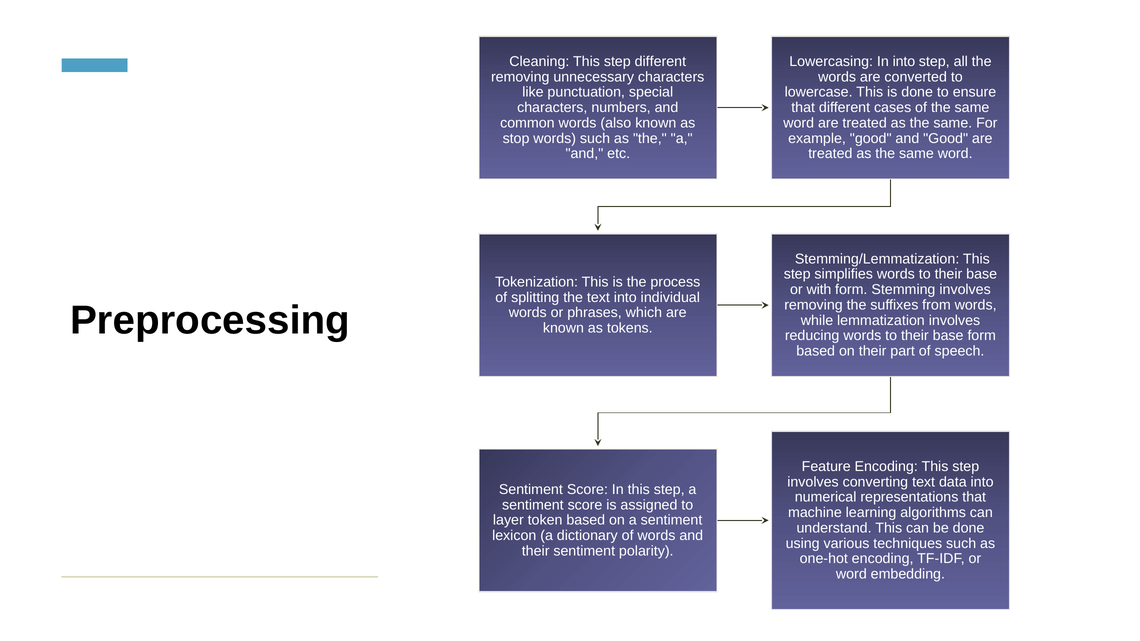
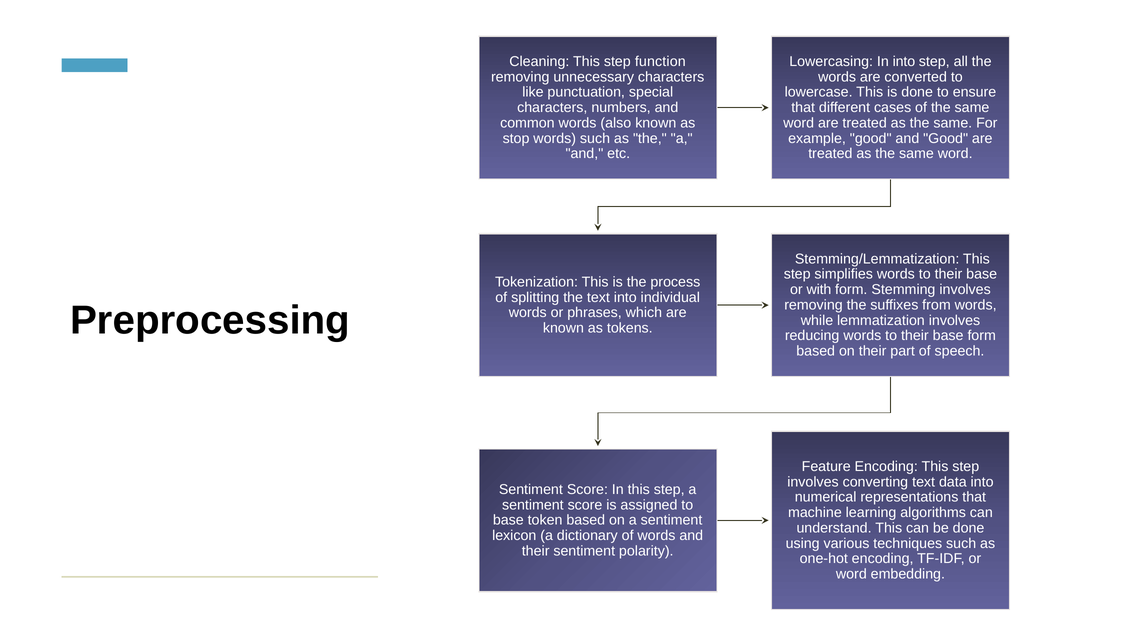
step different: different -> function (660, 61)
layer: layer -> base (508, 520)
